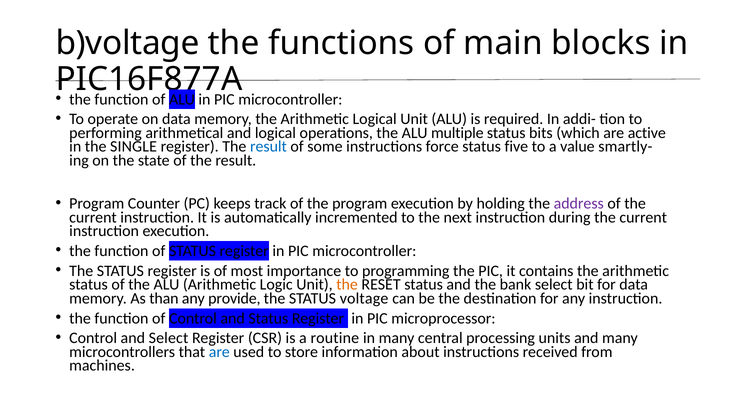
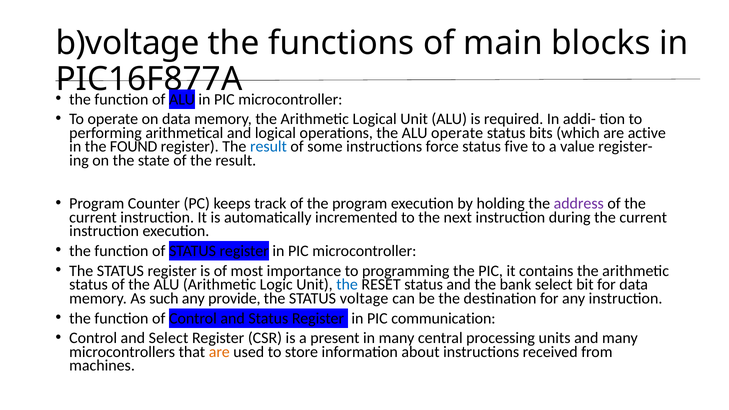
ALU multiple: multiple -> operate (457, 133)
SINGLE: SINGLE -> FOUND (134, 147)
smartly-: smartly- -> register- (625, 147)
the colour: orange -> blue (347, 285)
than: than -> such (164, 298)
microprocessor: microprocessor -> communication (443, 318)
routine: routine -> present (335, 338)
are colour: blue -> orange (219, 352)
